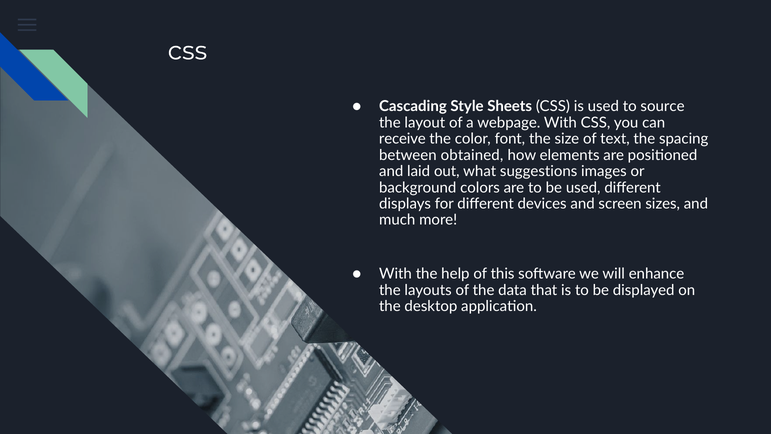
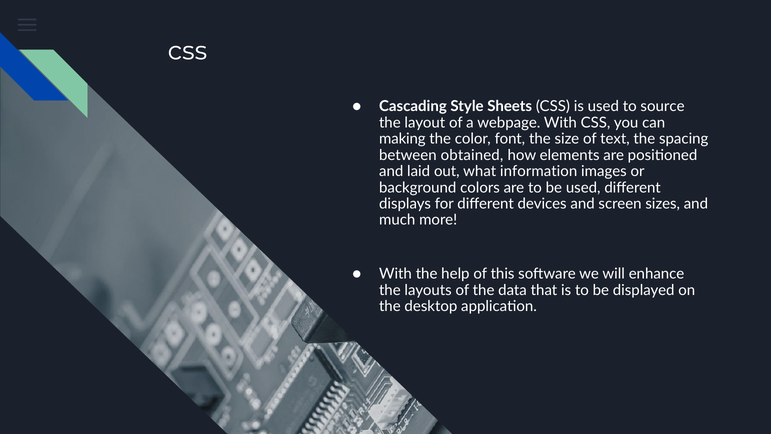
receive: receive -> making (402, 139)
suggestions: suggestions -> information (539, 171)
